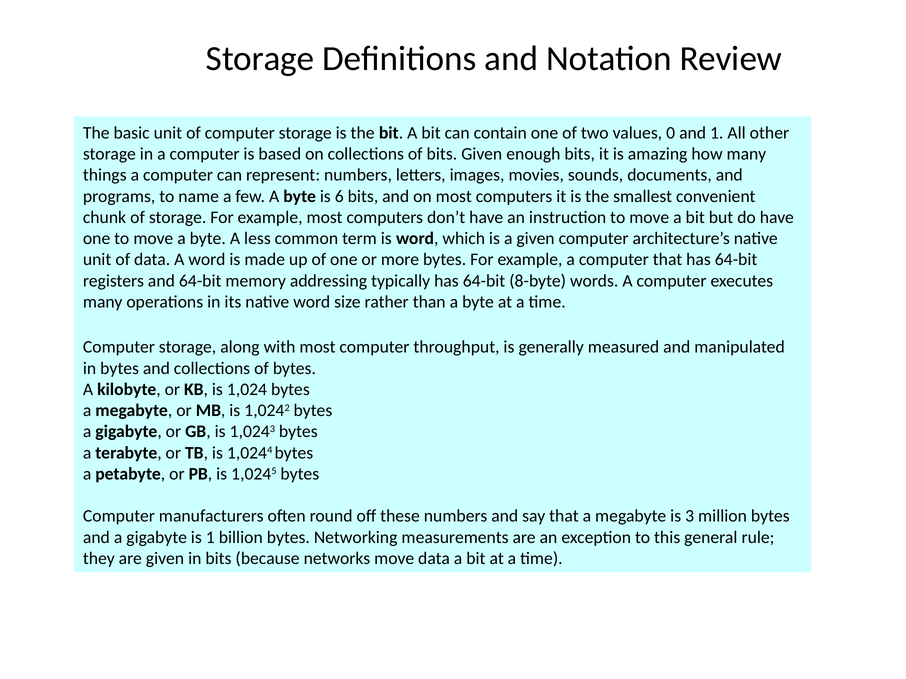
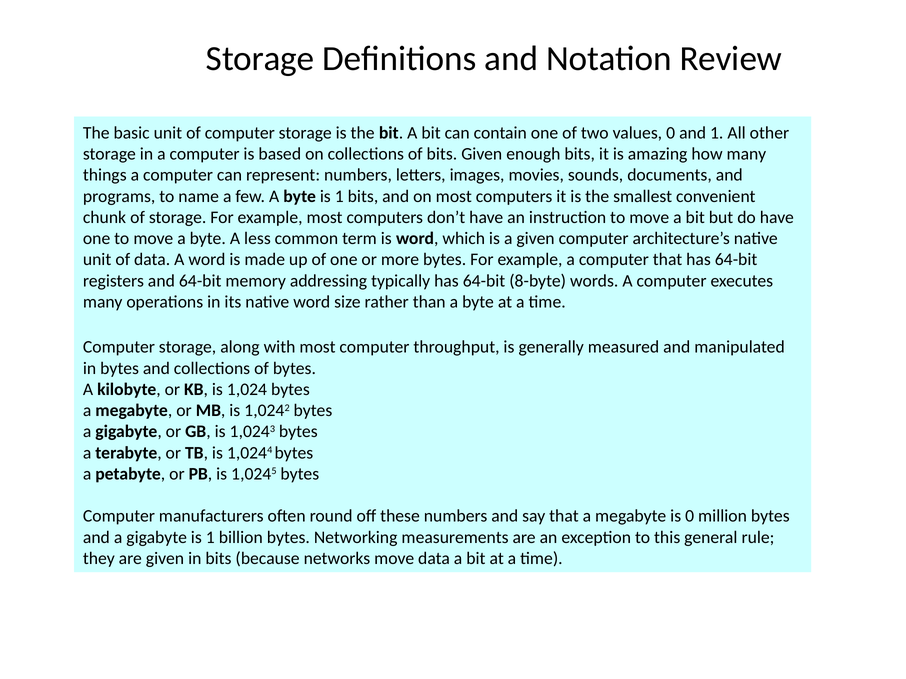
byte is 6: 6 -> 1 (339, 196)
is 3: 3 -> 0 (690, 517)
